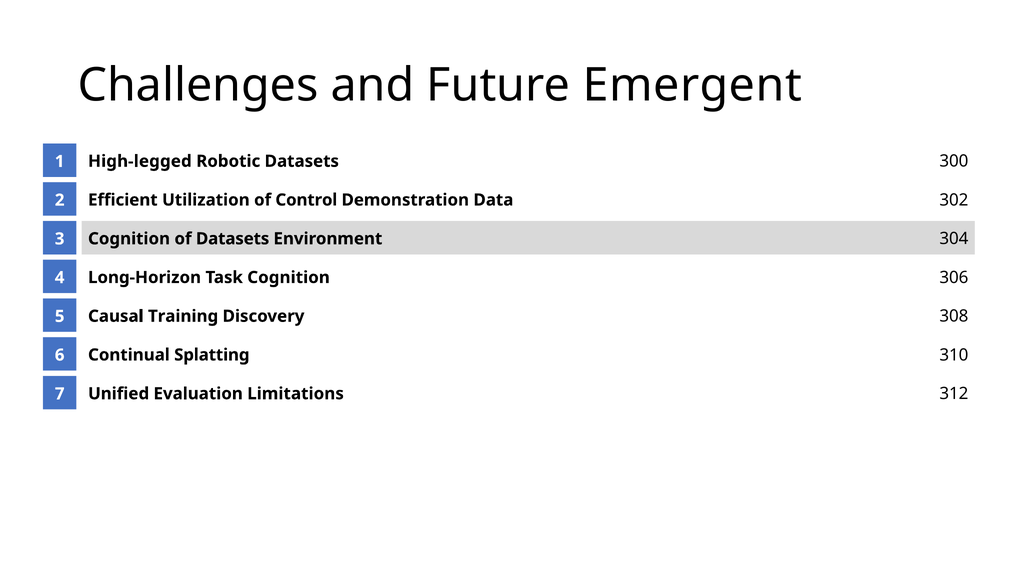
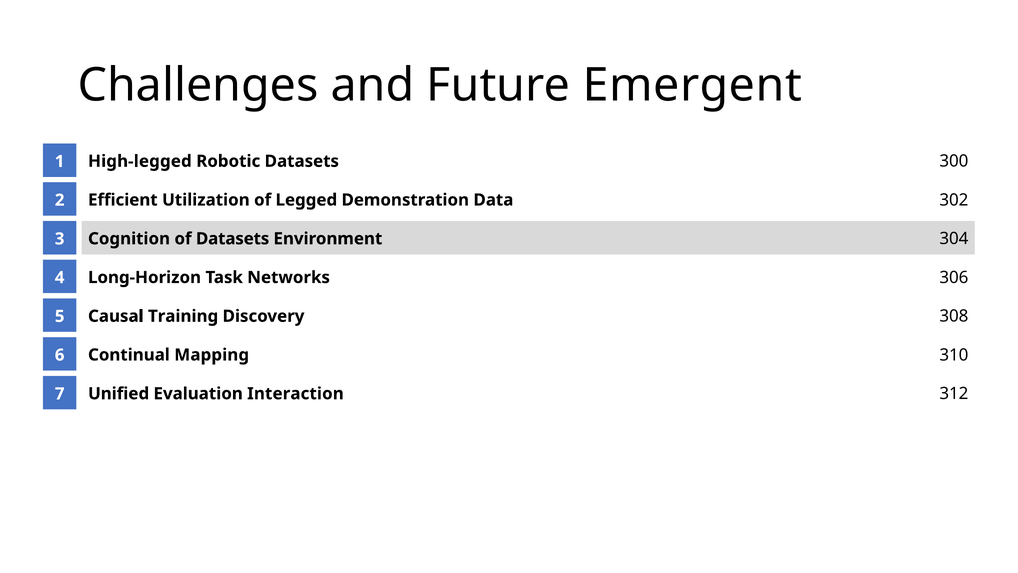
Control: Control -> Legged (306, 200)
Task Cognition: Cognition -> Networks (289, 277)
Splatting: Splatting -> Mapping (212, 355)
Limitations: Limitations -> Interaction (295, 393)
